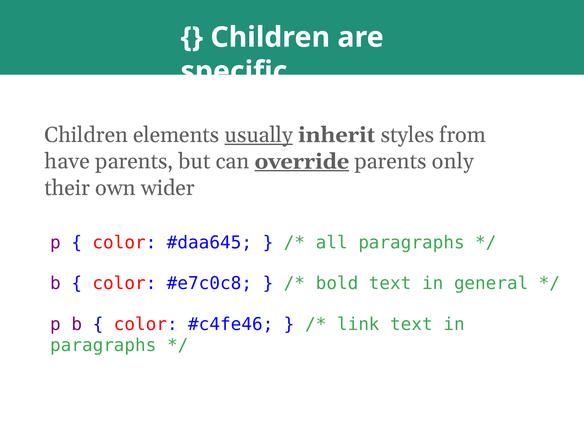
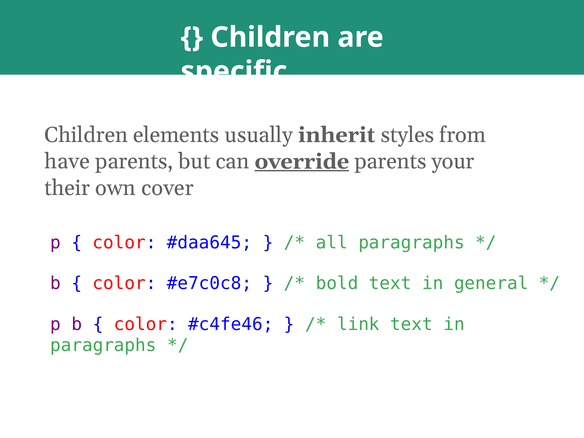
usually underline: present -> none (259, 135)
only: only -> your (453, 161)
wider: wider -> cover (168, 188)
